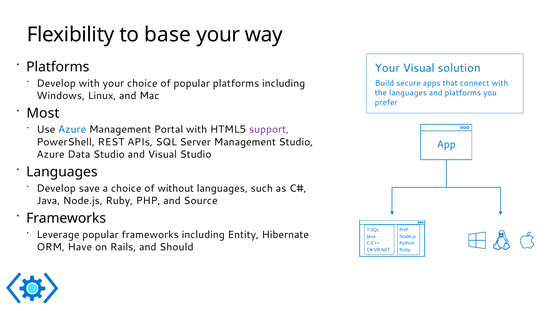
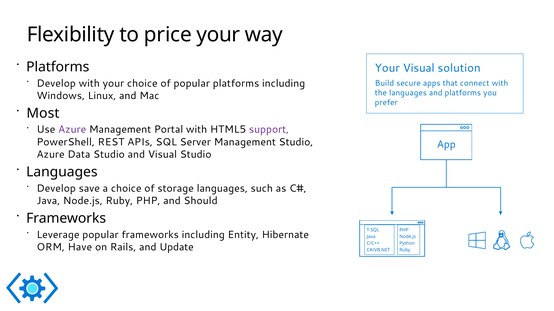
base: base -> price (168, 35)
Azure colour: blue -> purple (72, 130)
without: without -> storage (176, 189)
Source: Source -> Should (201, 201)
Should: Should -> Update (177, 248)
